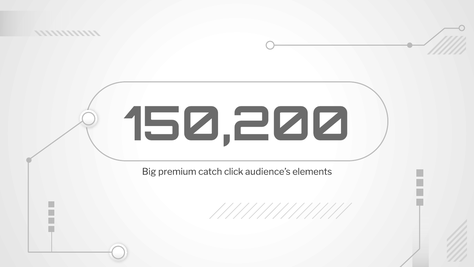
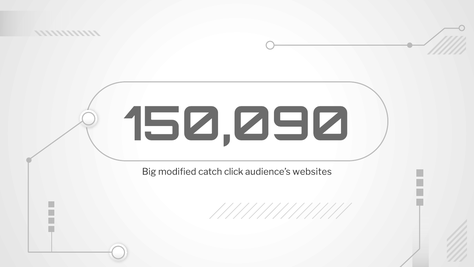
150,200: 150,200 -> 150,090 (237, 124)
premium: premium -> modified (177, 171)
elements: elements -> websites (312, 171)
